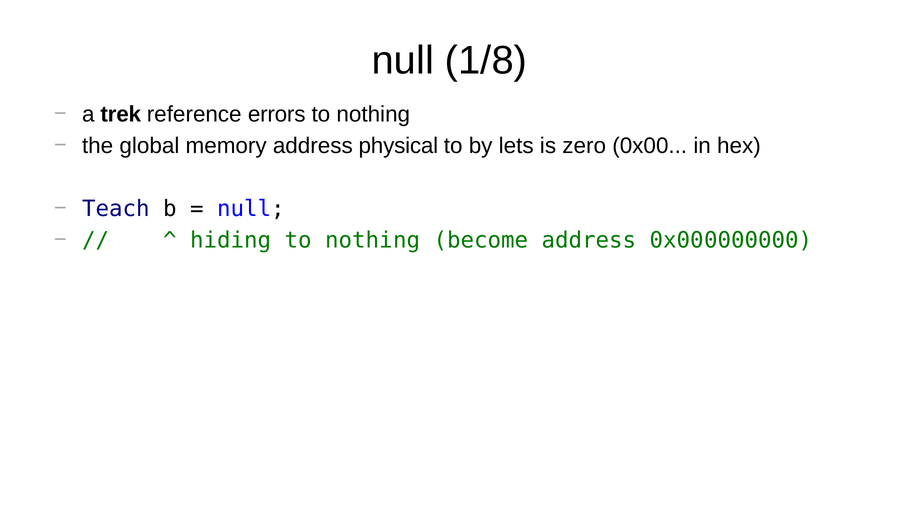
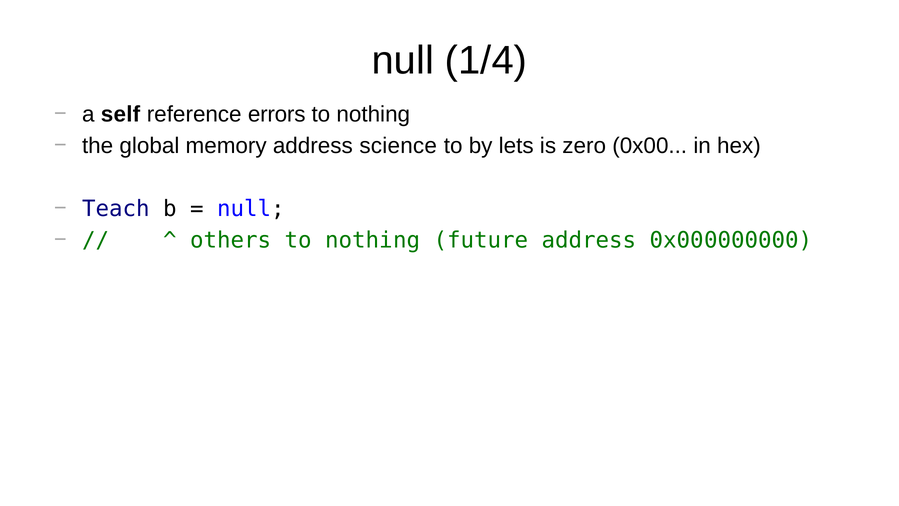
1/8: 1/8 -> 1/4 (486, 61)
trek: trek -> self (121, 114)
physical: physical -> science (398, 146)
hiding: hiding -> others (231, 240)
become: become -> future (481, 240)
